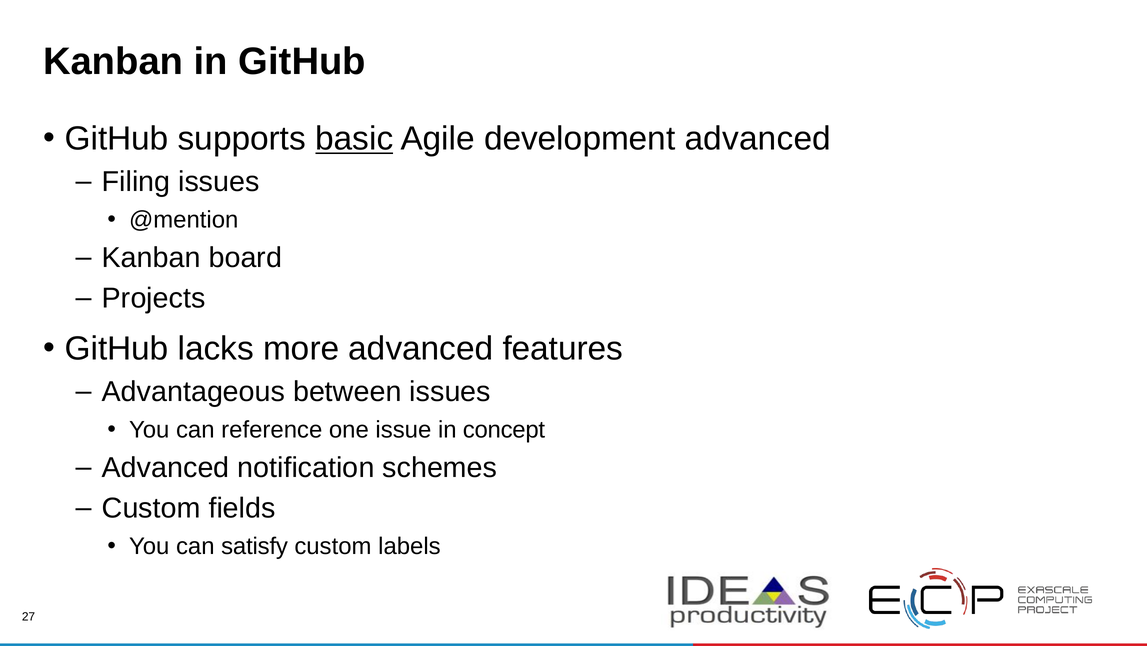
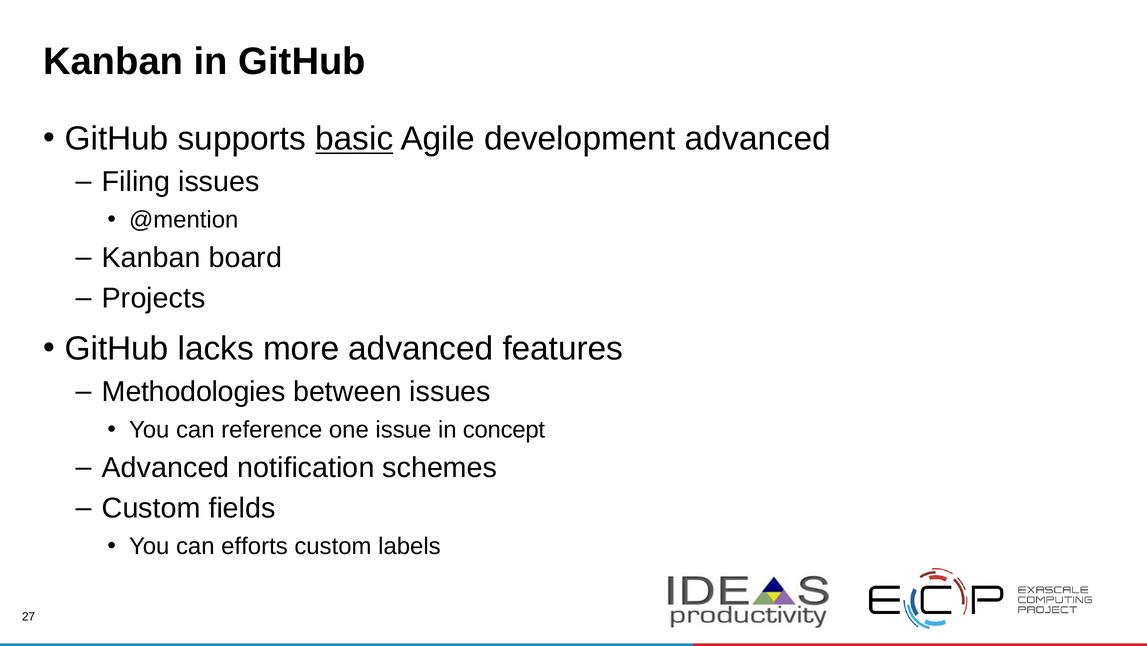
Advantageous: Advantageous -> Methodologies (194, 391)
satisfy: satisfy -> efforts (254, 546)
